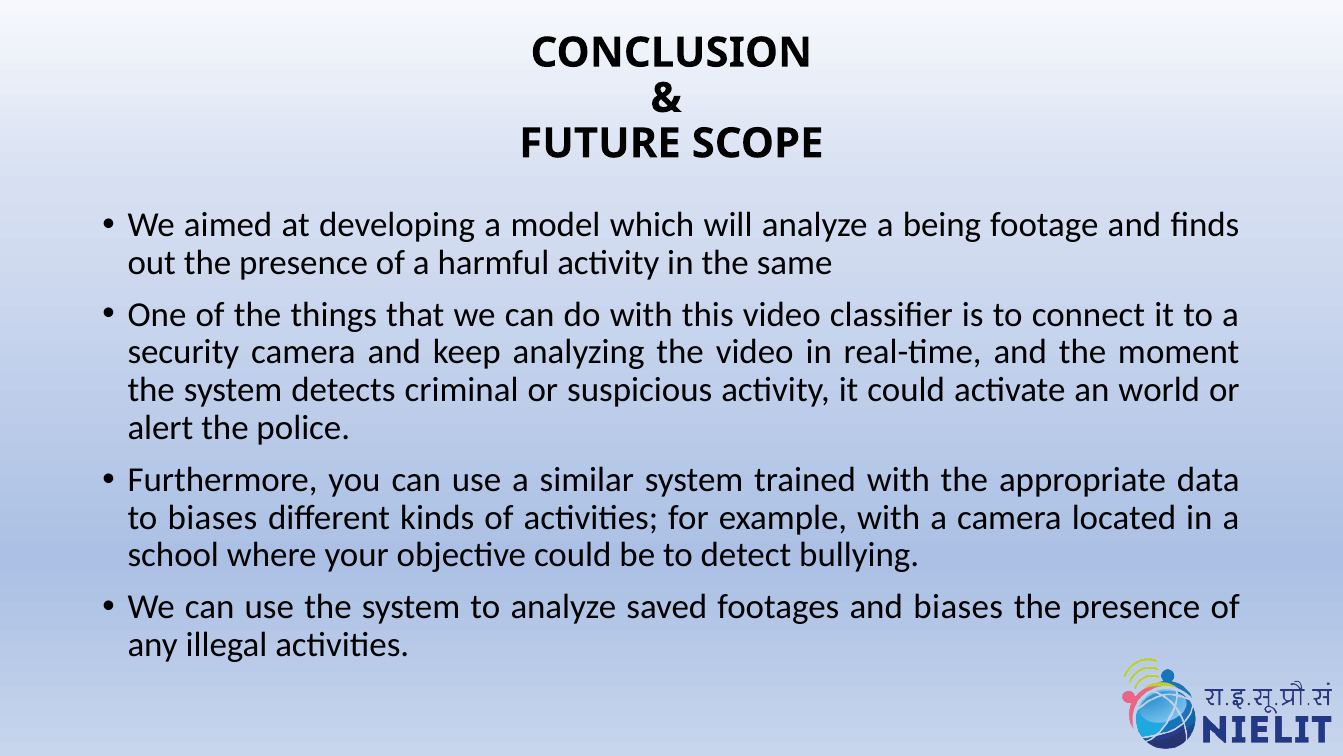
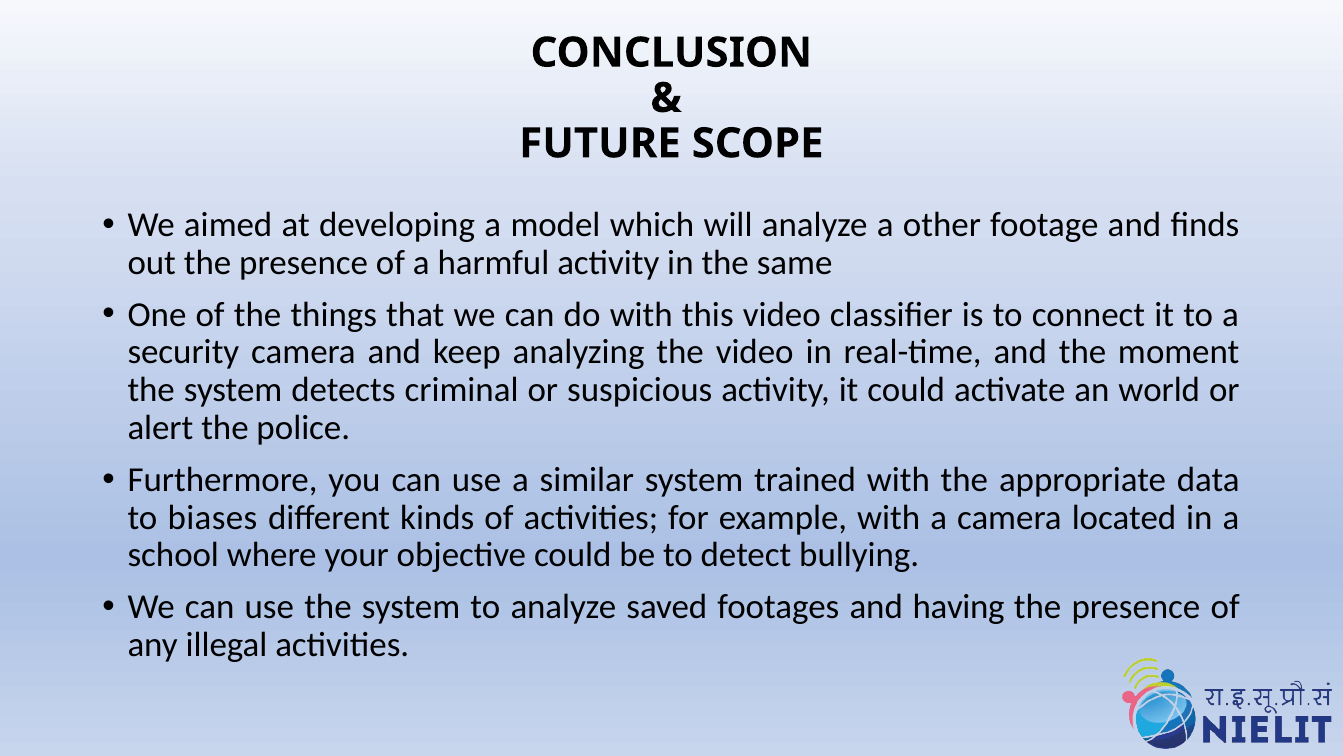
being: being -> other (942, 225)
and biases: biases -> having (959, 607)
